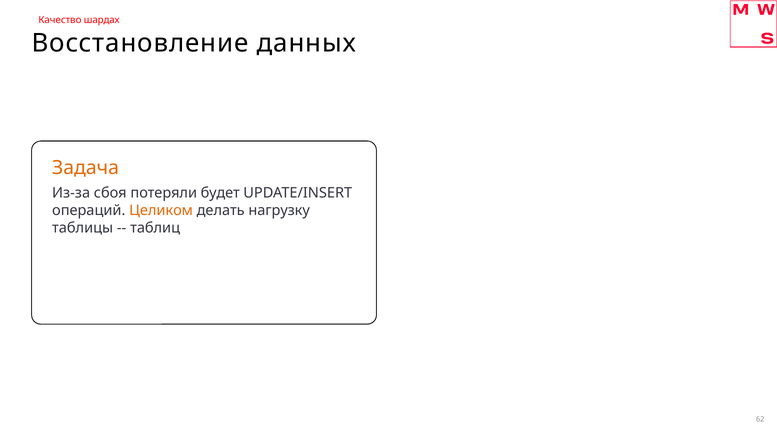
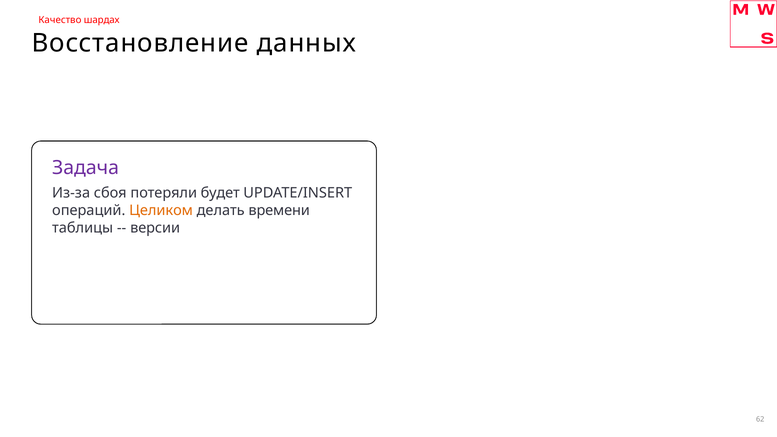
Задача colour: orange -> purple (86, 168)
нагрузку: нагрузку -> времени (279, 211)
таблиц: таблиц -> версии (155, 228)
